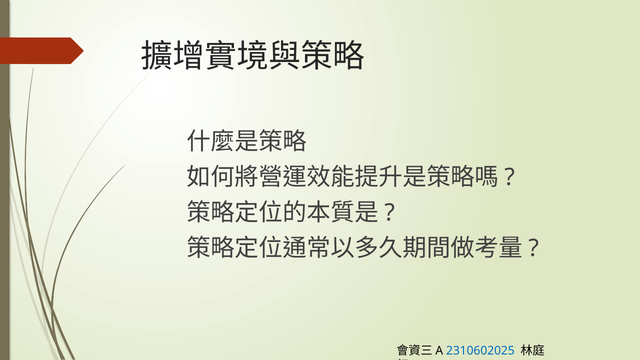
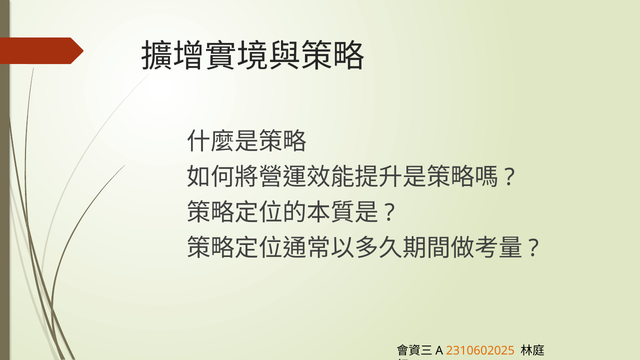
2310602025 colour: blue -> orange (480, 351)
